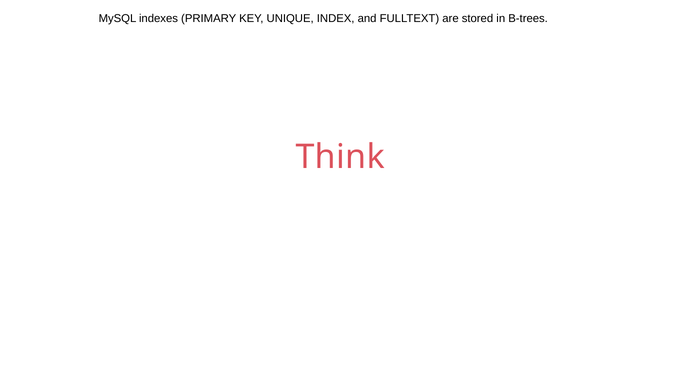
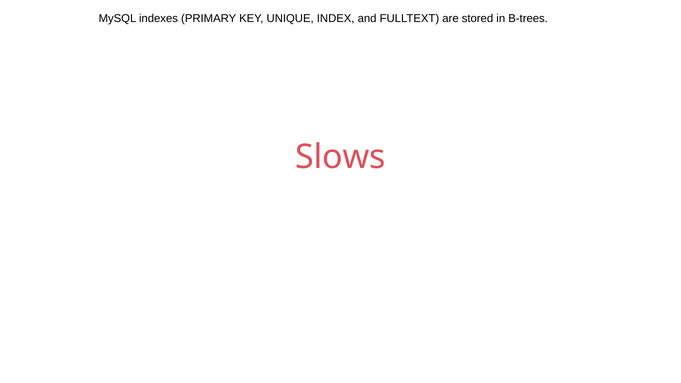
Think: Think -> Slows (341, 157)
